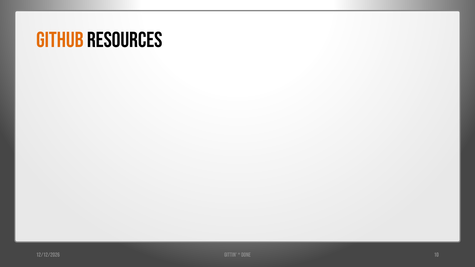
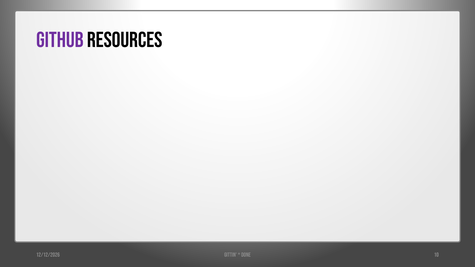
GitHub colour: orange -> purple (60, 40)
